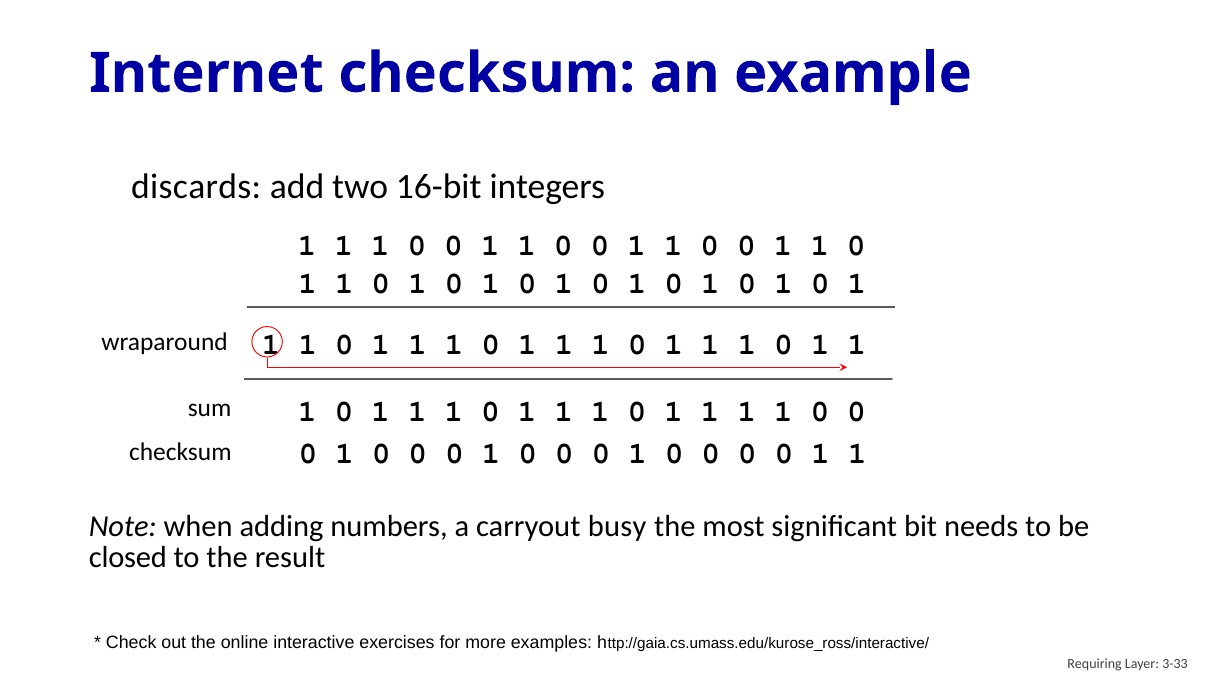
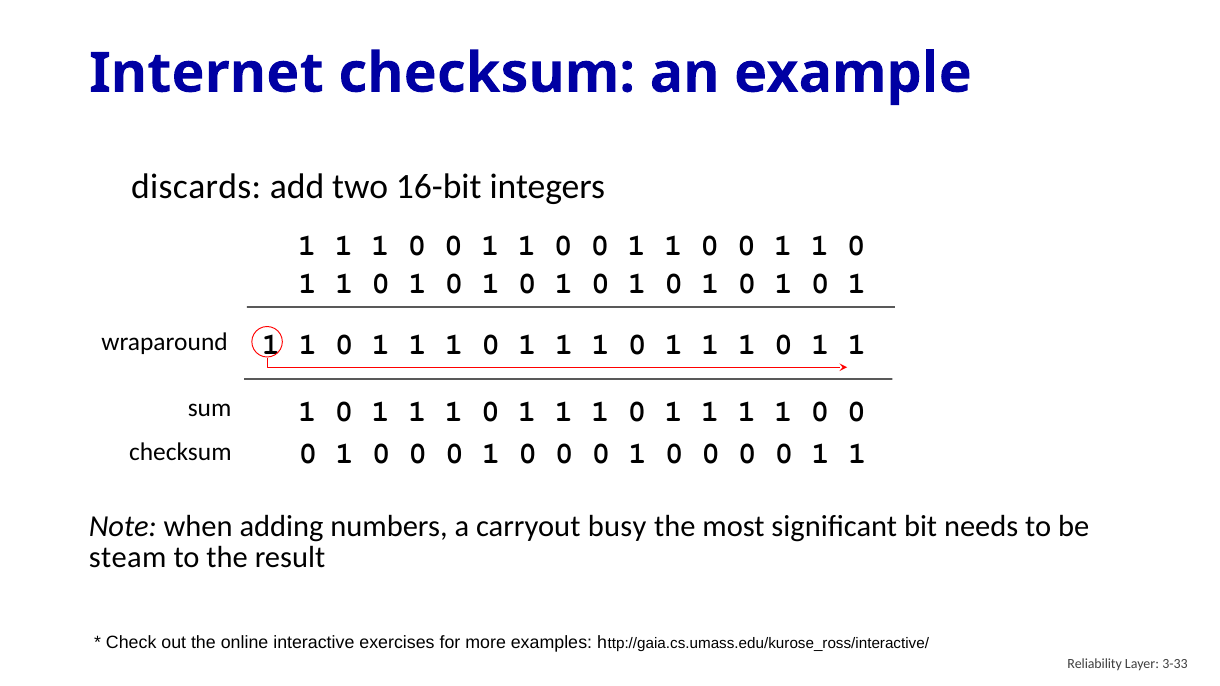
closed: closed -> steam (128, 558)
Requiring: Requiring -> Reliability (1095, 664)
